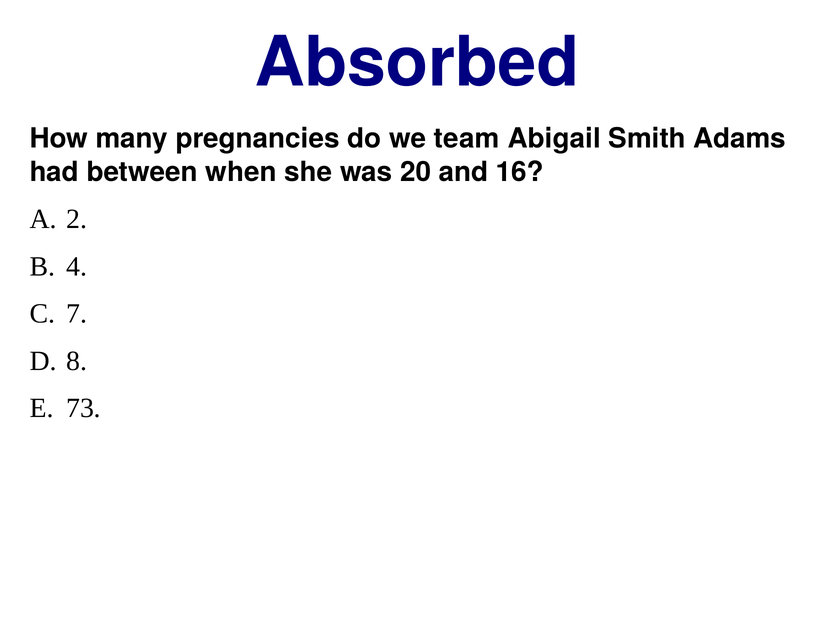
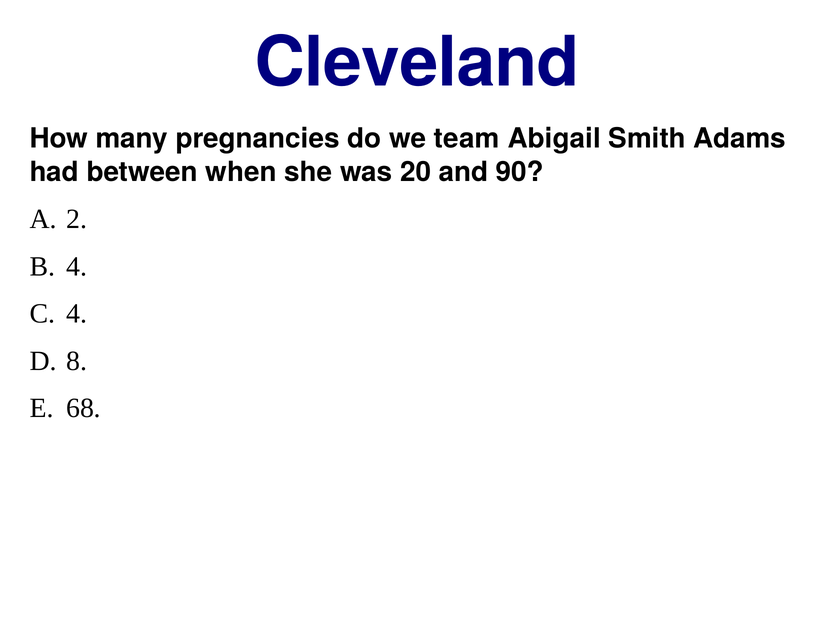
Absorbed: Absorbed -> Cleveland (417, 63)
16: 16 -> 90 (520, 172)
7: 7 -> 4 (77, 314)
73: 73 -> 68 (84, 408)
